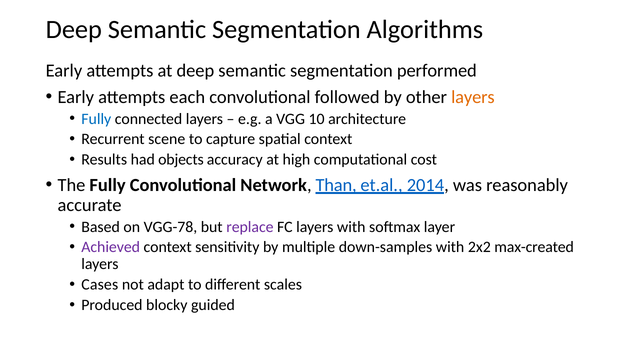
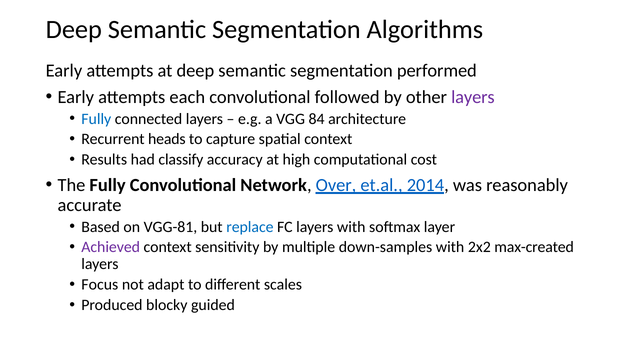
layers colour: orange -> purple (473, 97)
10: 10 -> 84 (317, 119)
scene: scene -> heads (167, 139)
objects: objects -> classify (181, 160)
Than: Than -> Over (336, 185)
VGG-78: VGG-78 -> VGG-81 (170, 227)
replace colour: purple -> blue (250, 227)
Cases: Cases -> Focus (100, 285)
